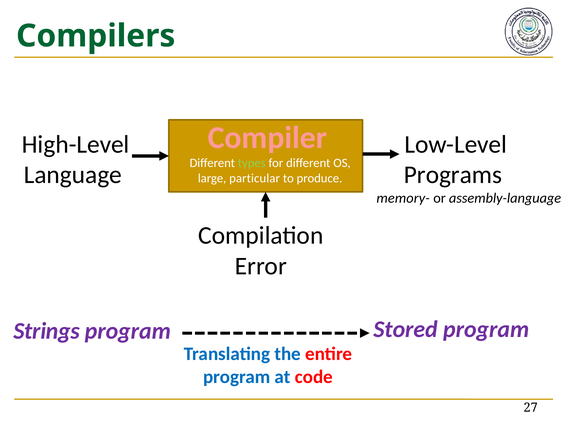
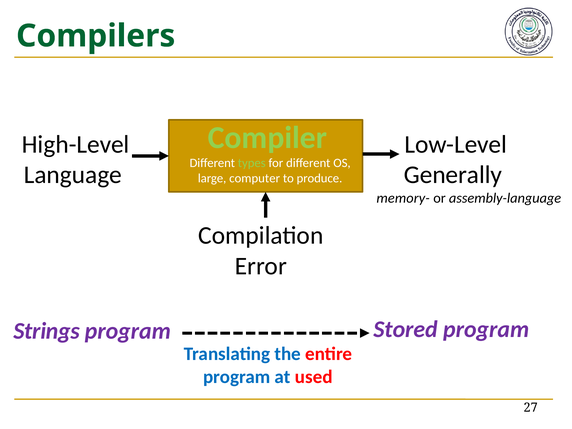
Compiler colour: pink -> light green (267, 138)
Programs: Programs -> Generally (453, 175)
particular: particular -> computer (255, 178)
code: code -> used (314, 377)
